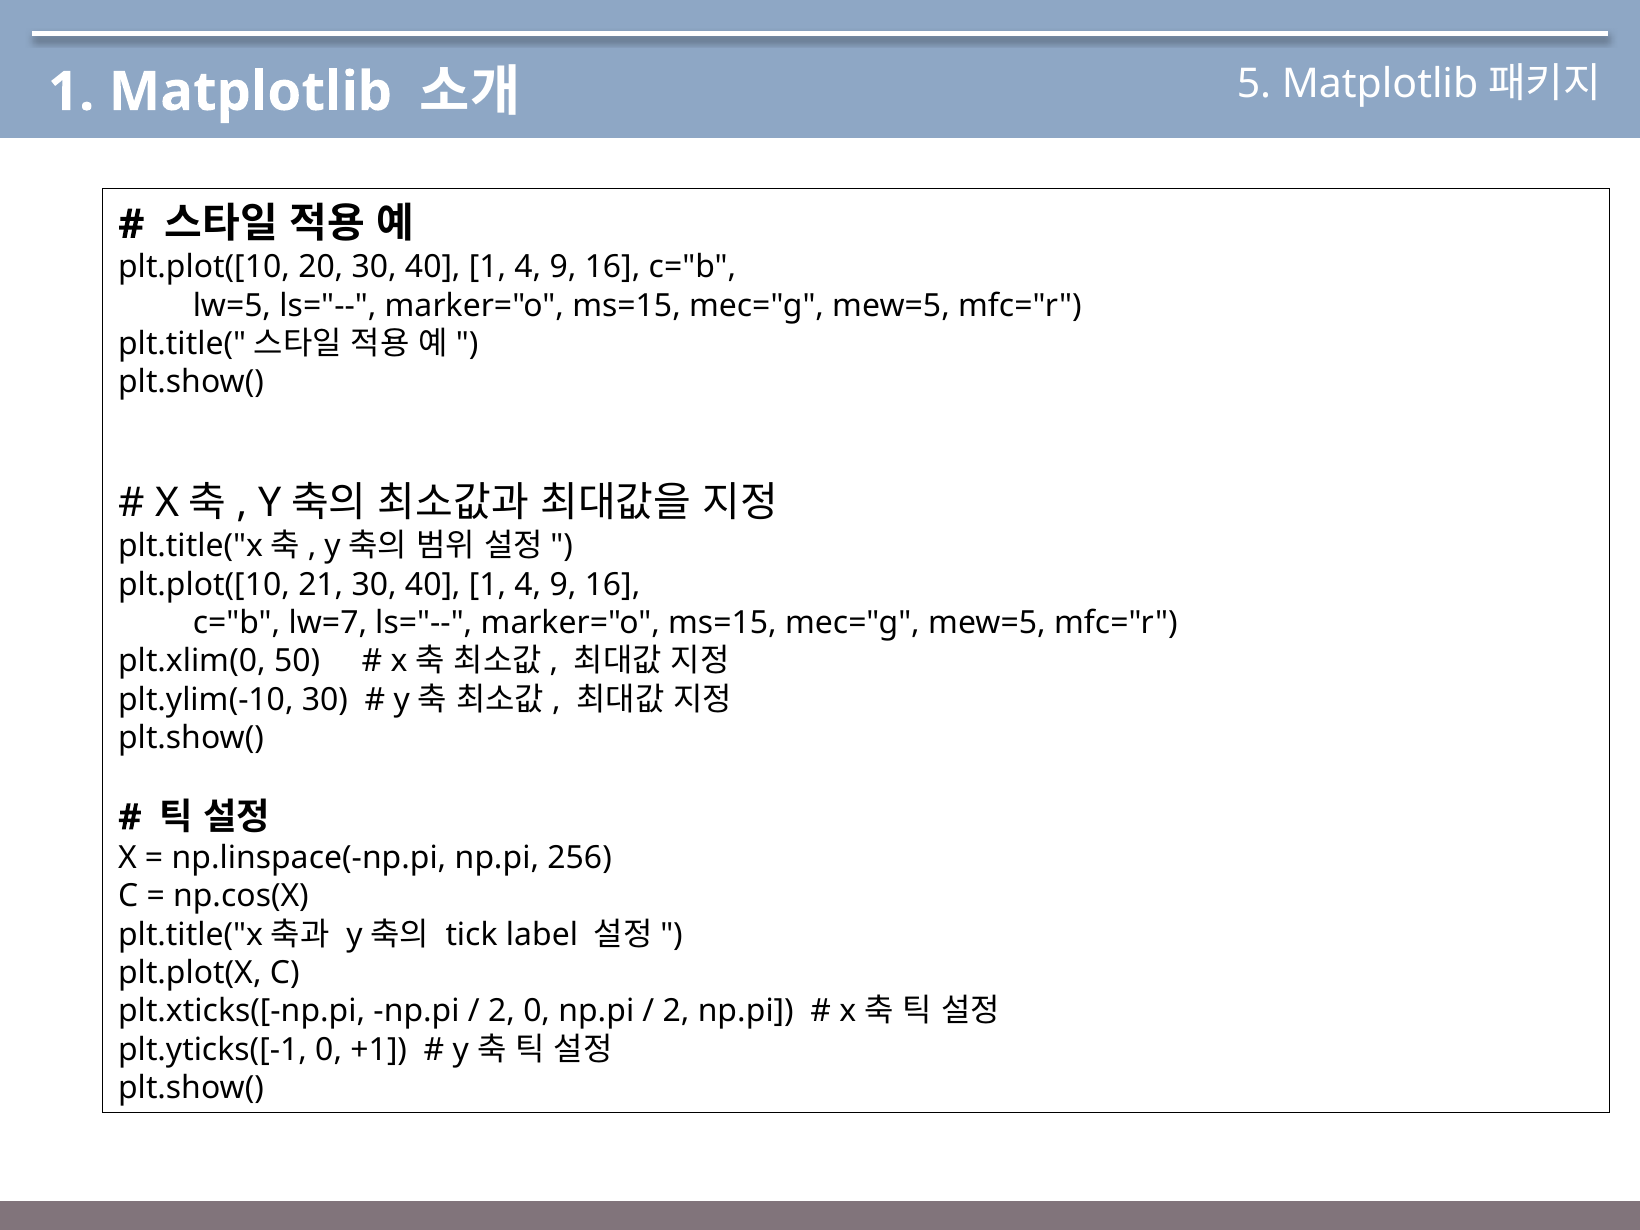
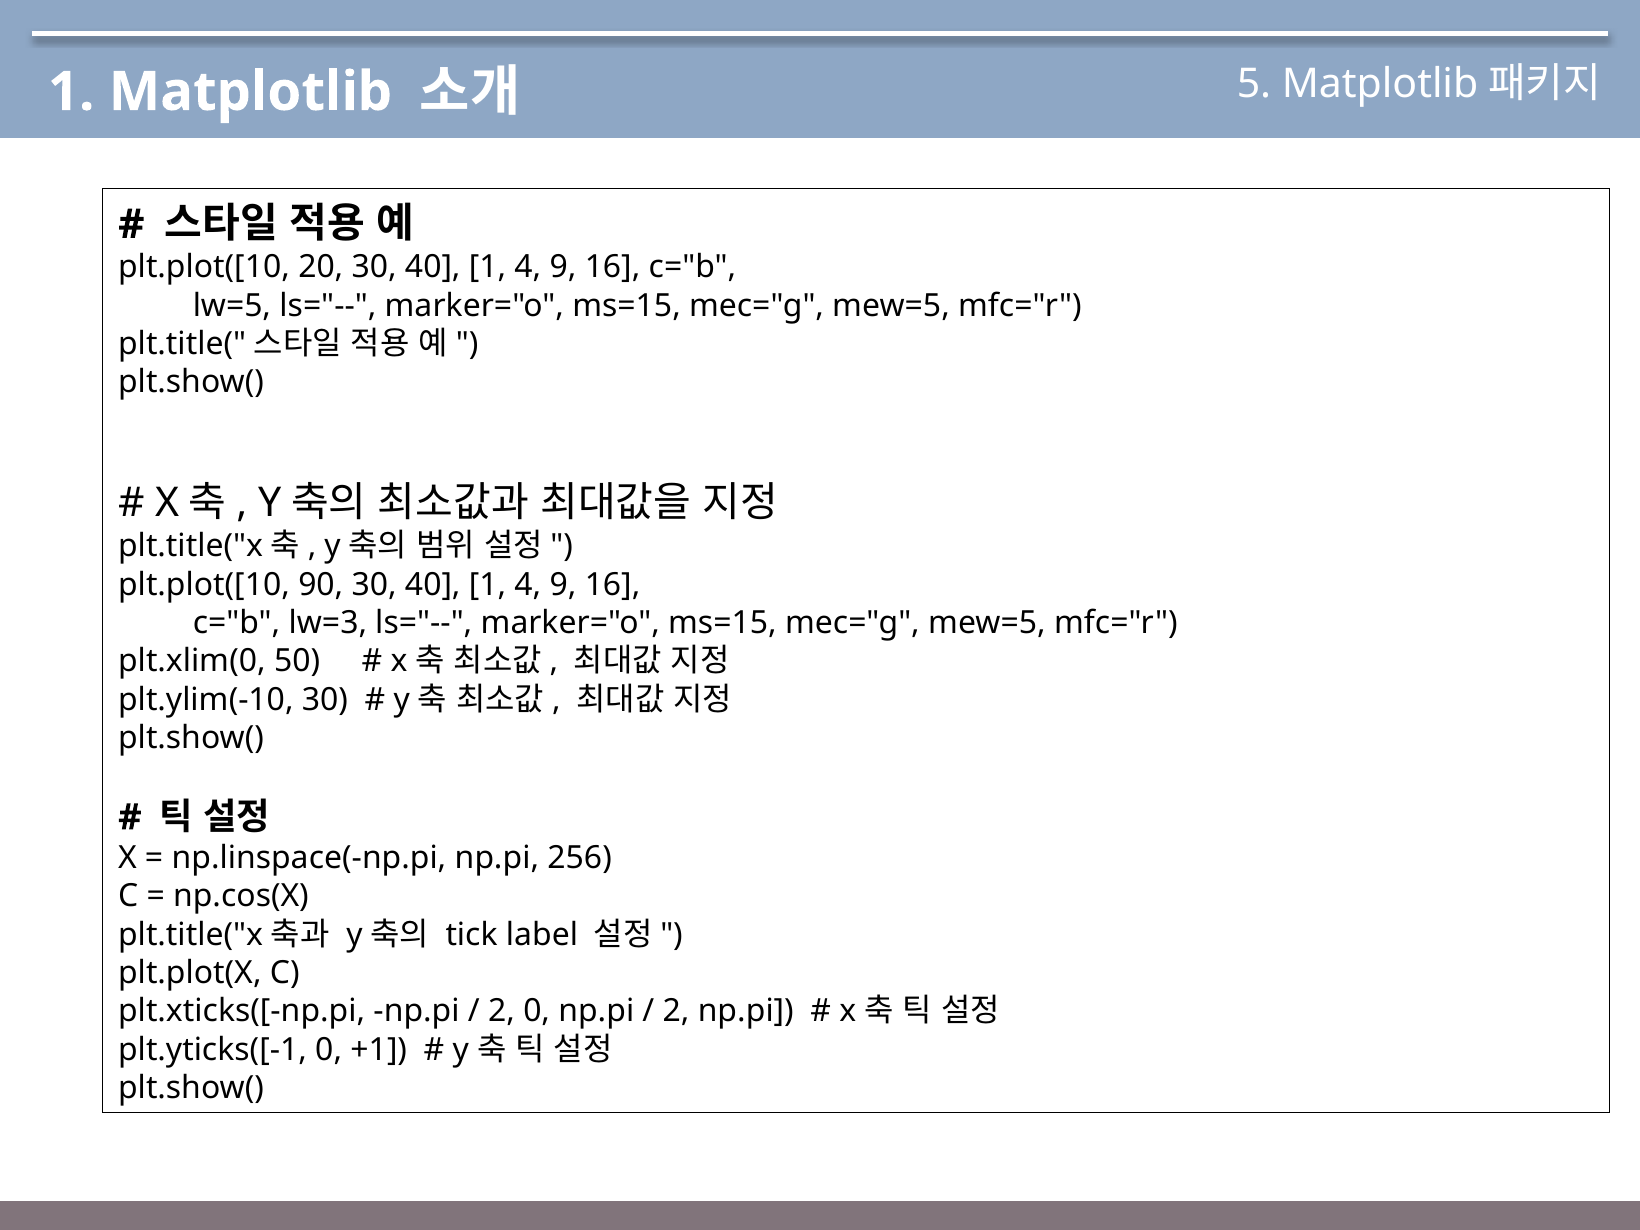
21: 21 -> 90 (321, 585)
lw=7: lw=7 -> lw=3 (328, 623)
